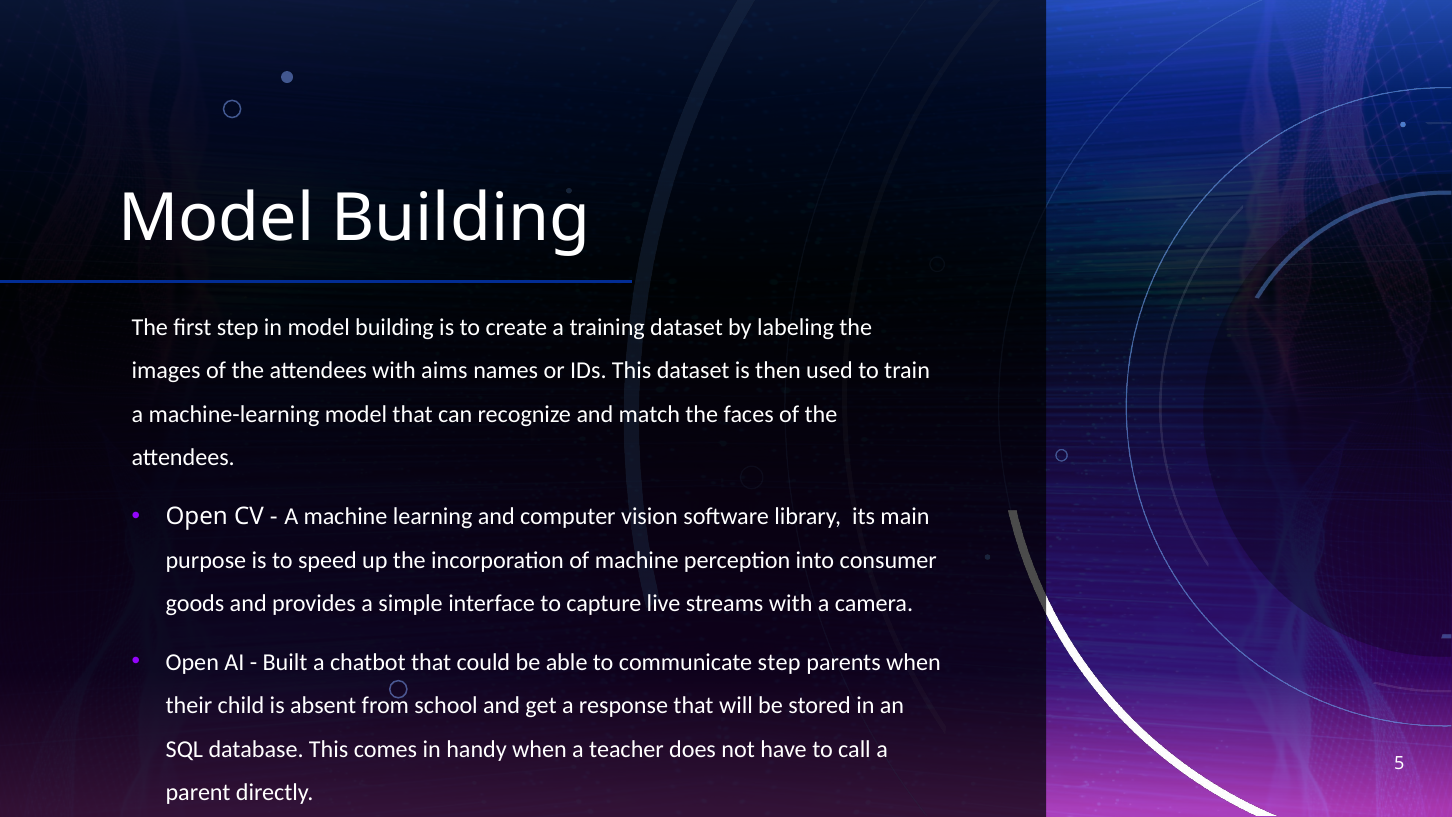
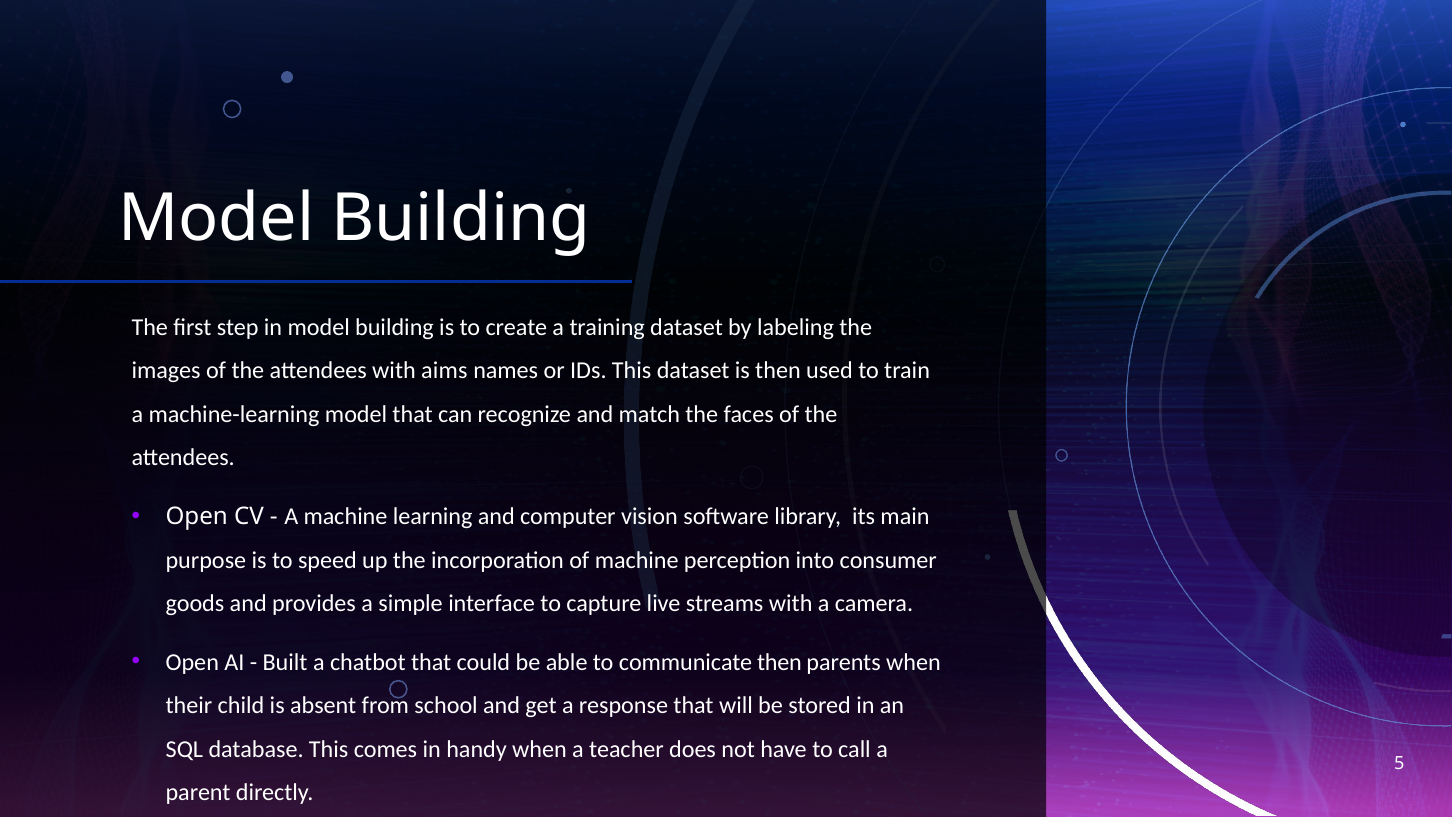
communicate step: step -> then (779, 662)
